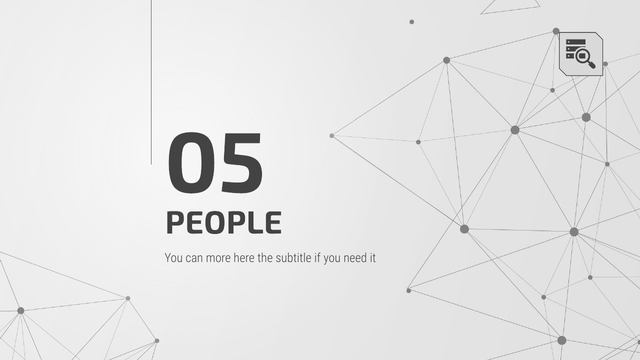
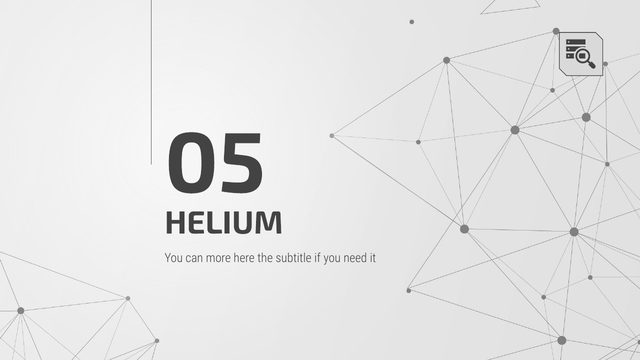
PEOPLE: PEOPLE -> HELIUM (224, 223)
